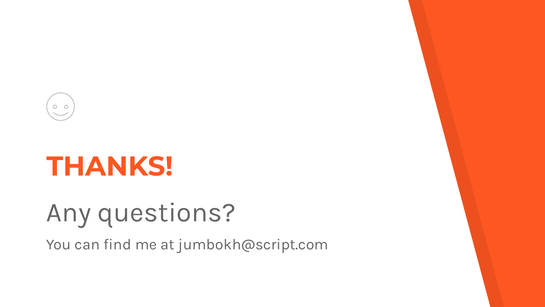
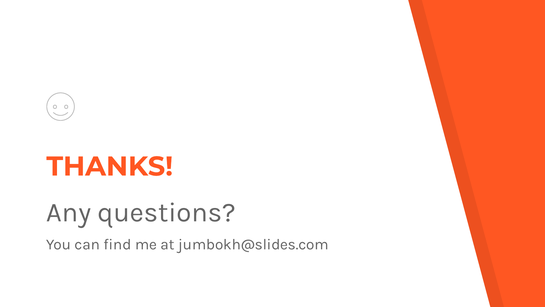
jumbokh@script.com: jumbokh@script.com -> jumbokh@slides.com (253, 244)
